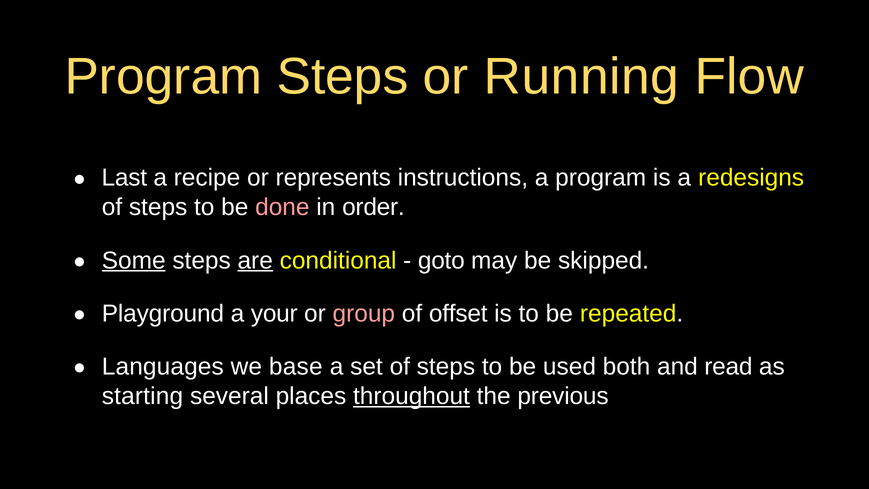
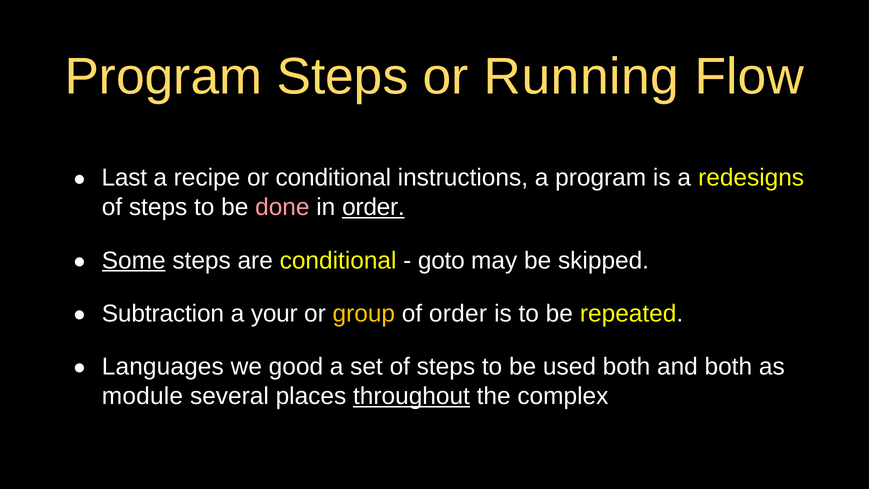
or represents: represents -> conditional (333, 178)
order underline: none -> present (373, 207)
are underline: present -> none (255, 260)
Playground: Playground -> Subtraction (163, 313)
group colour: pink -> yellow (364, 313)
of offset: offset -> order (458, 313)
base: base -> good (296, 367)
and read: read -> both (728, 367)
starting: starting -> module (142, 396)
previous: previous -> complex (563, 396)
